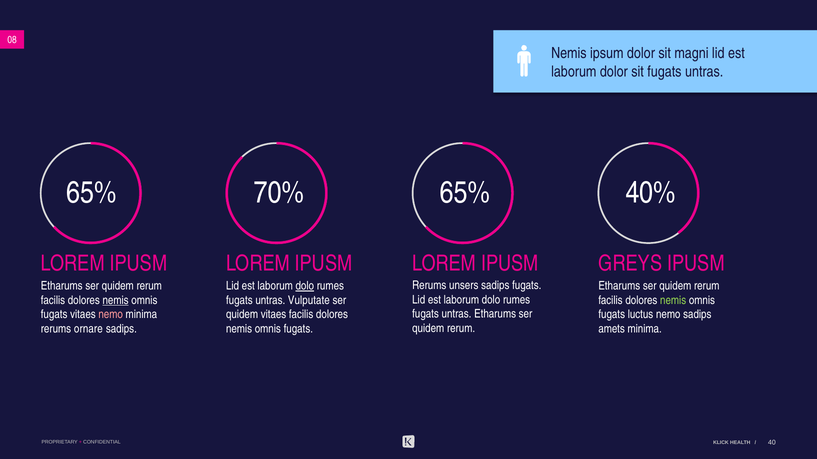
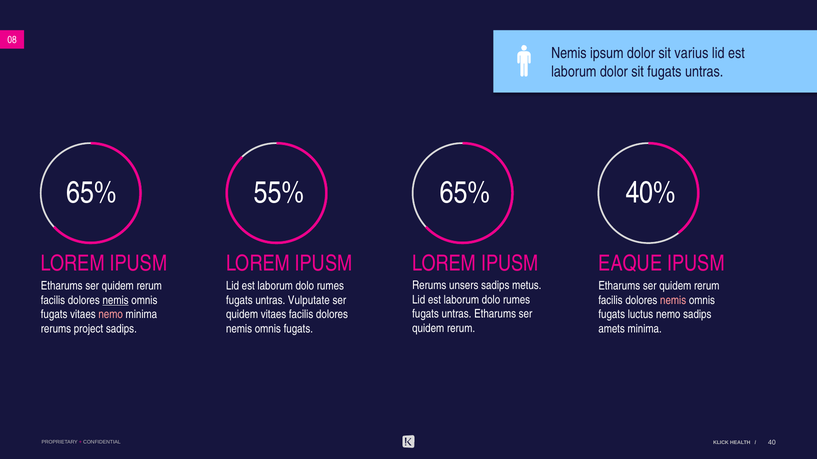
magni: magni -> varius (691, 53)
70%: 70% -> 55% (279, 193)
GREYS: GREYS -> EAQUE (630, 264)
sadips fugats: fugats -> metus (527, 286)
dolo underline: present -> none (305, 286)
nemis colour: light green -> pink (673, 300)
ornare: ornare -> project (88, 329)
